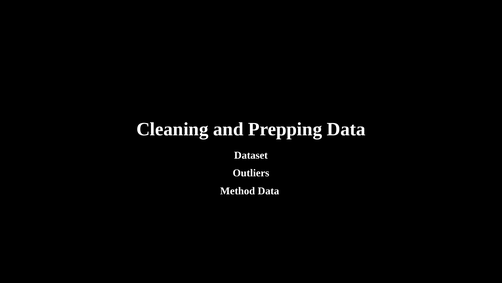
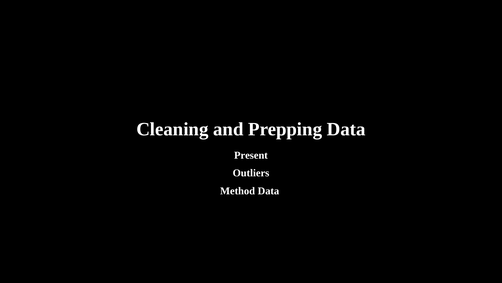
Dataset: Dataset -> Present (251, 155)
